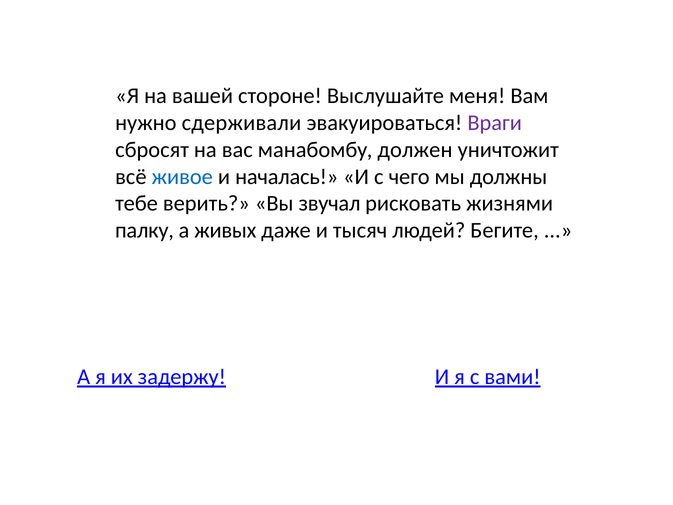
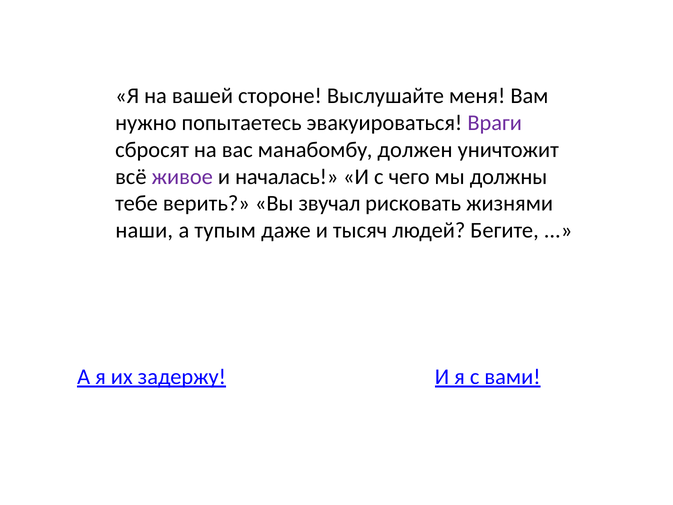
сдерживали: сдерживали -> попытаетесь (242, 123)
живое colour: blue -> purple (182, 177)
палку: палку -> наши (144, 230)
живых: живых -> тупым (225, 230)
